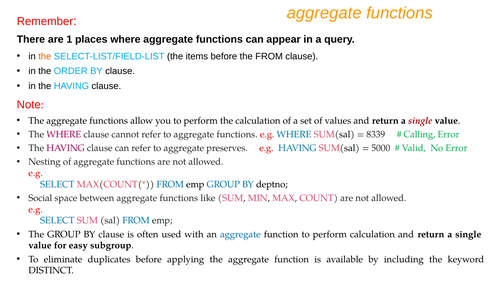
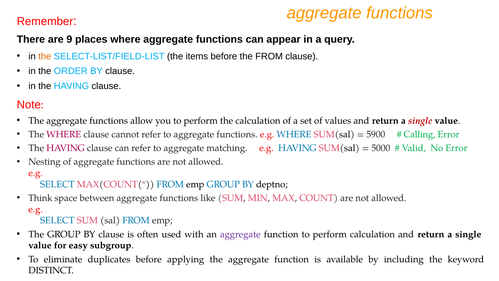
1: 1 -> 9 (69, 39)
8339: 8339 -> 5900 (376, 134)
preserves: preserves -> matching (227, 148)
Social: Social -> Think (40, 198)
aggregate colour: blue -> purple (240, 234)
